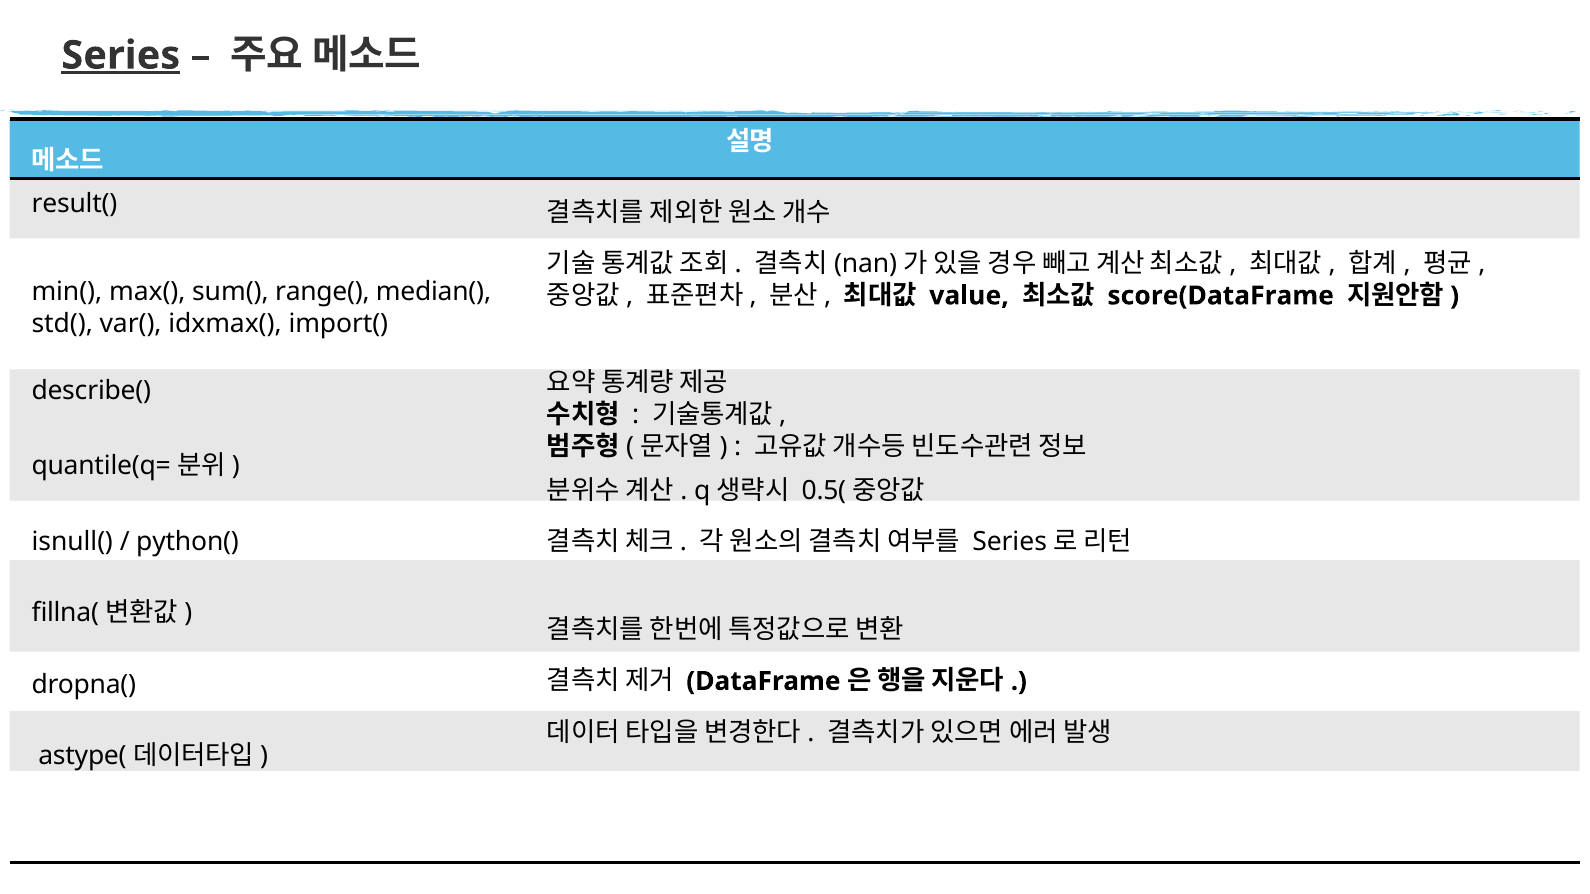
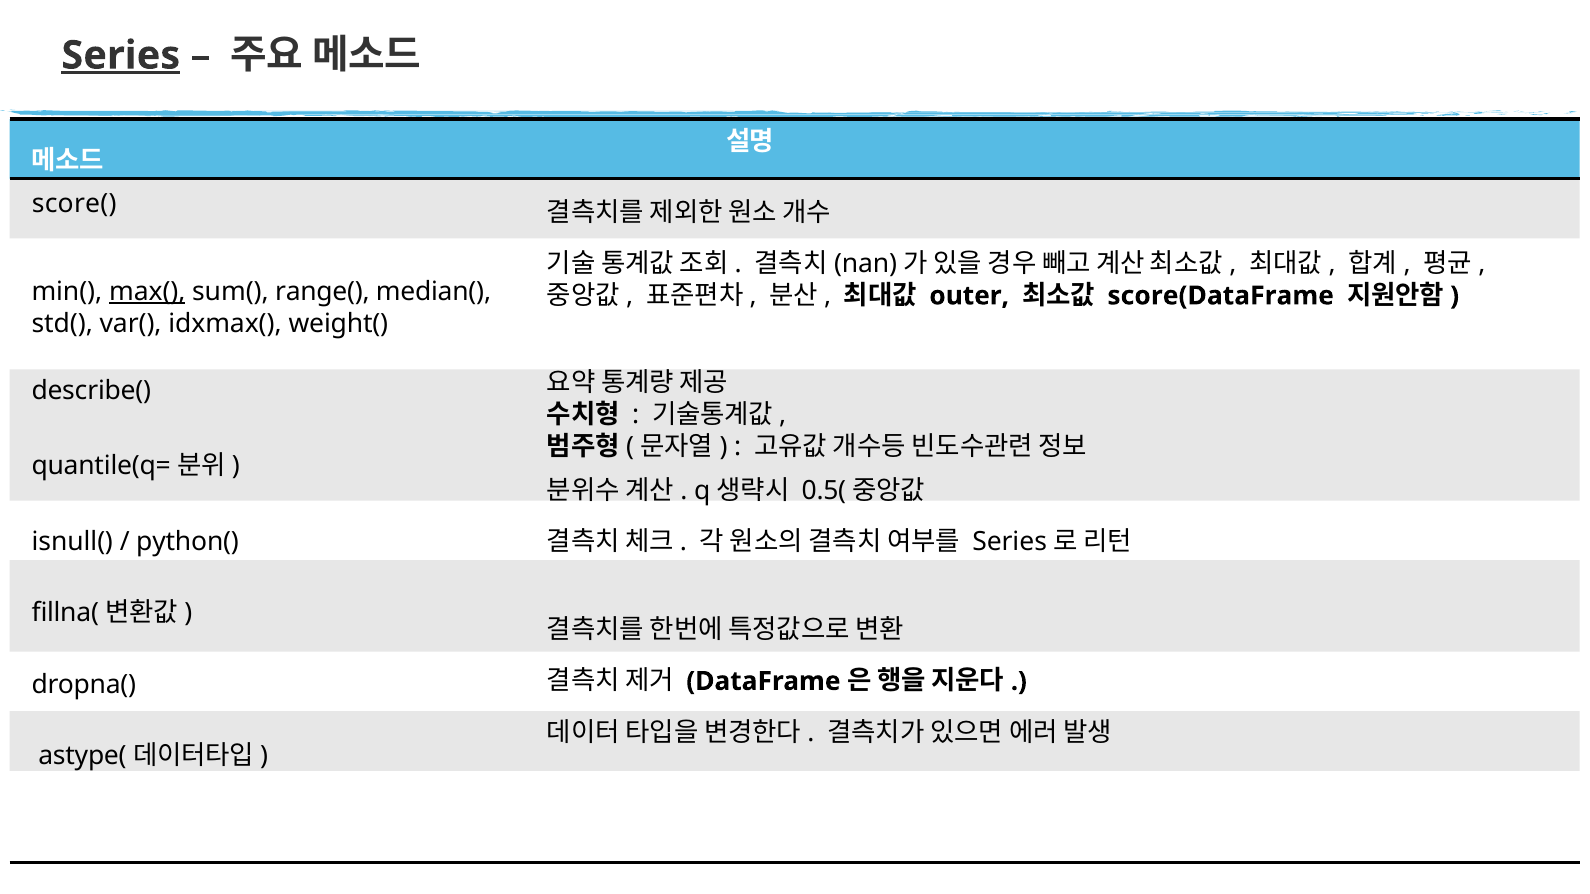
result(: result( -> score( (74, 204)
max( underline: none -> present (147, 292)
value: value -> outer (969, 296)
import(: import( -> weight( (338, 324)
